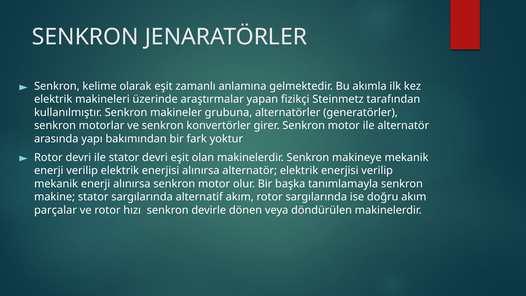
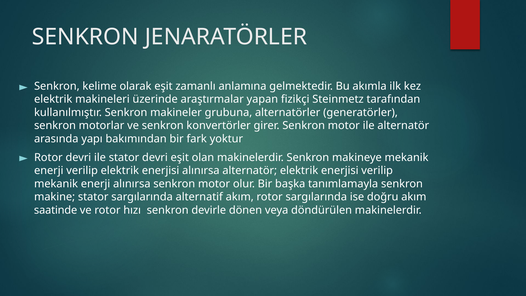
parçalar: parçalar -> saatinde (56, 210)
